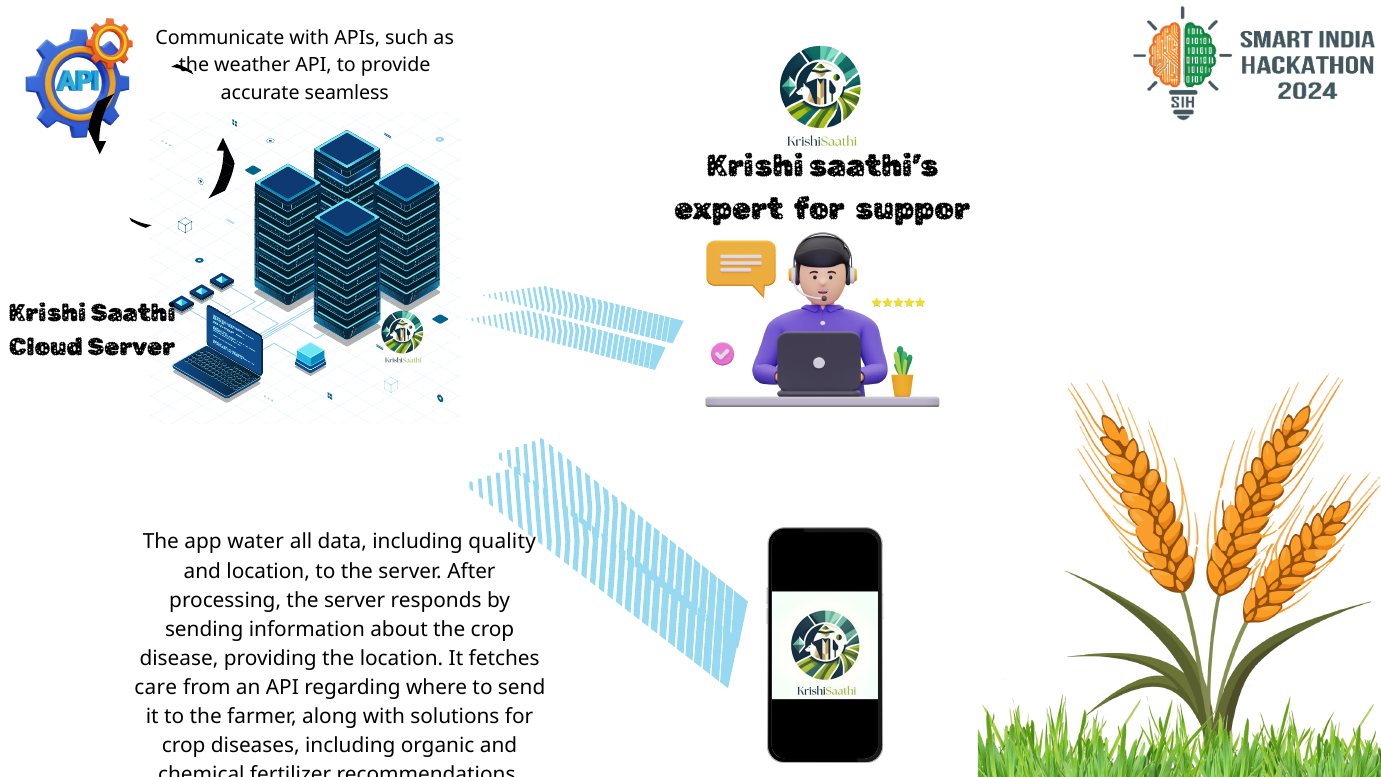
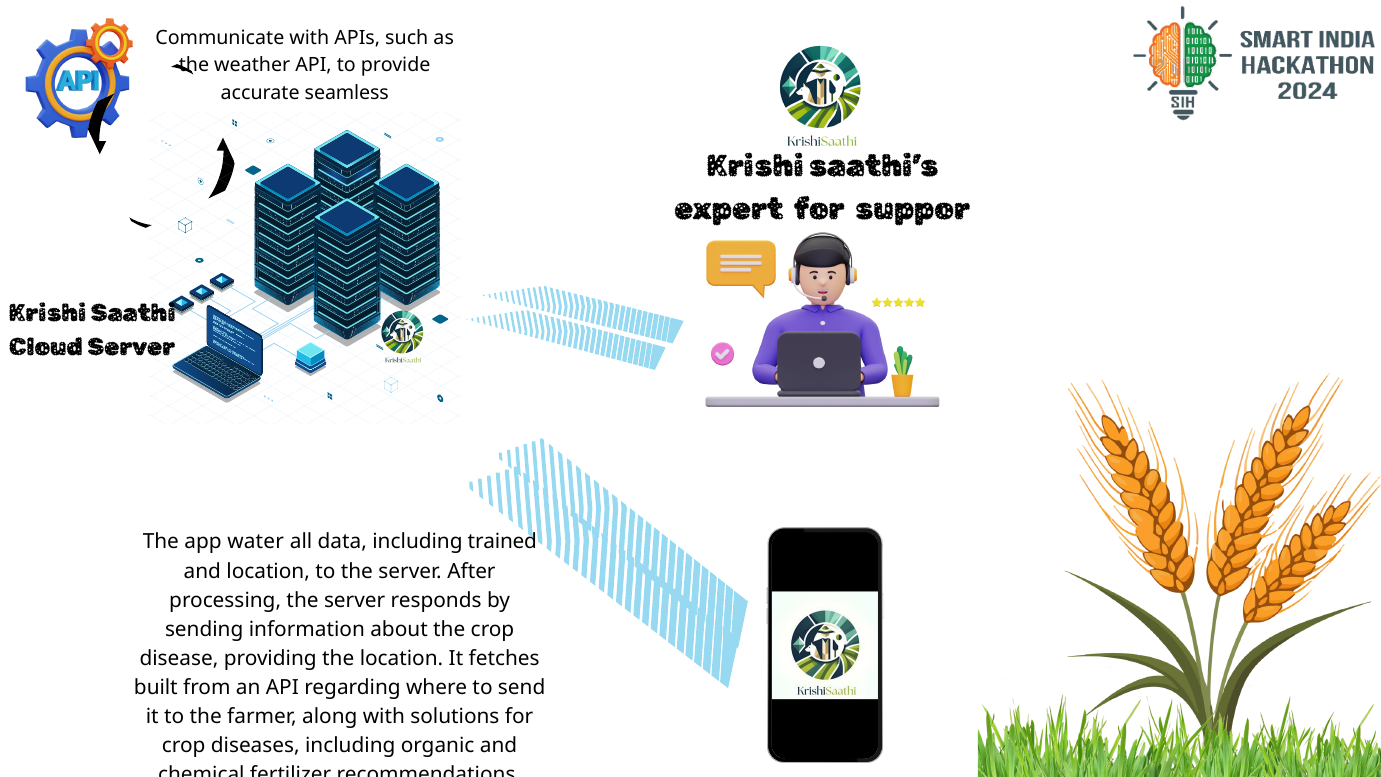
quality: quality -> trained (502, 542)
care: care -> built (156, 688)
